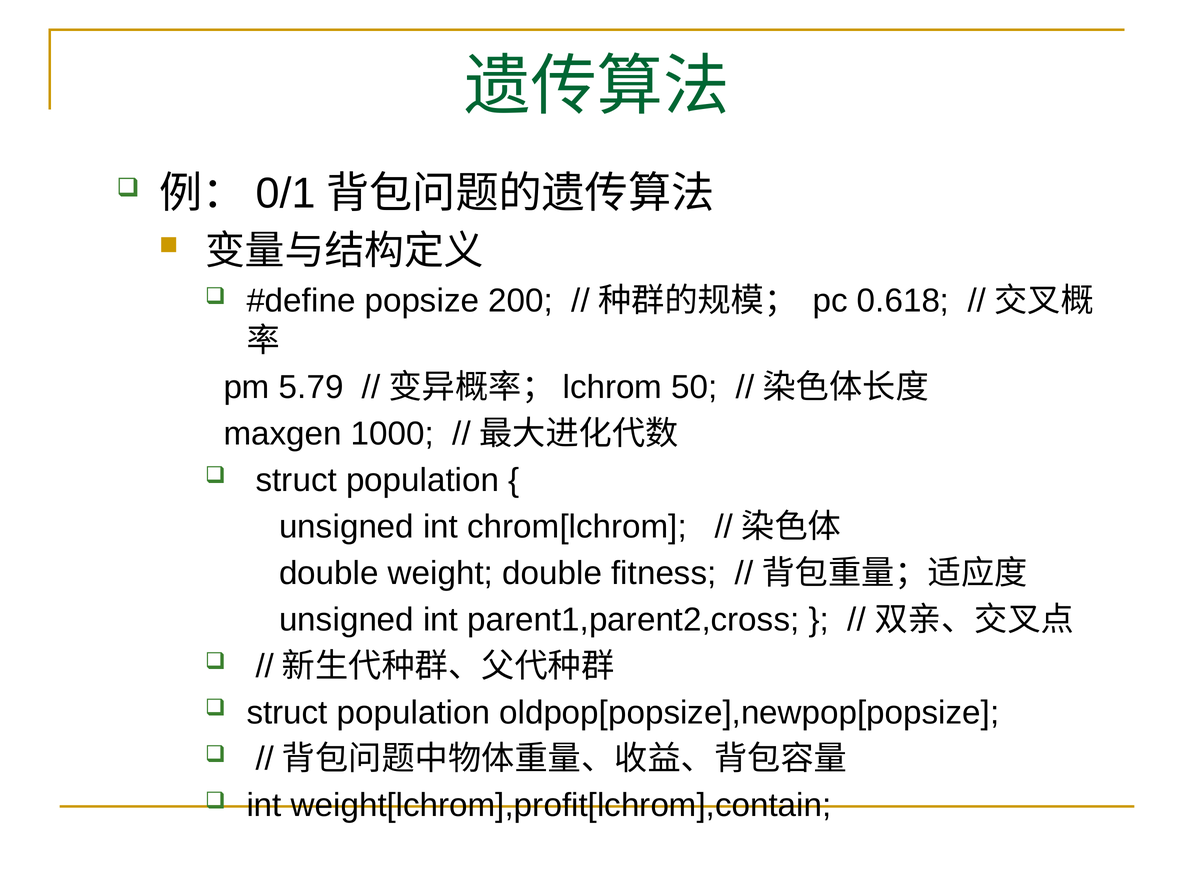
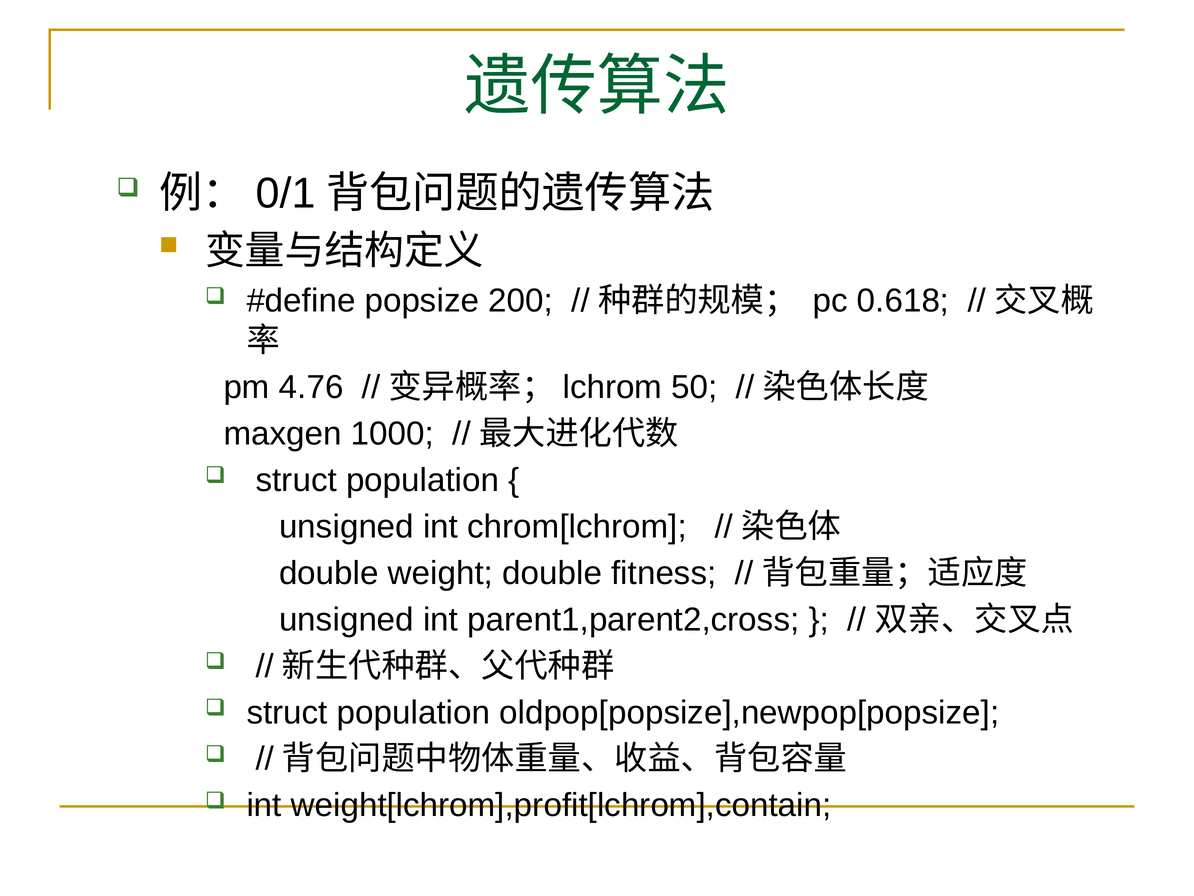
5.79: 5.79 -> 4.76 (311, 387)
